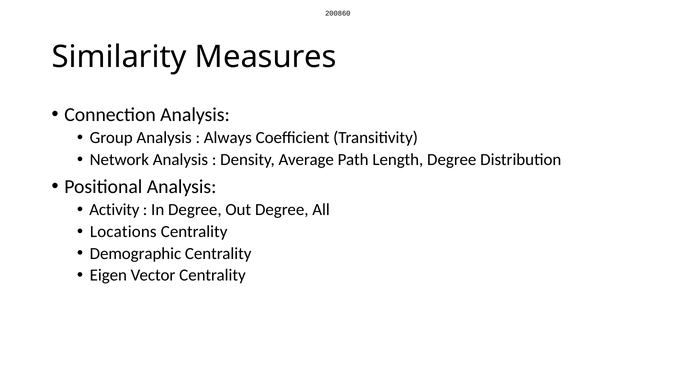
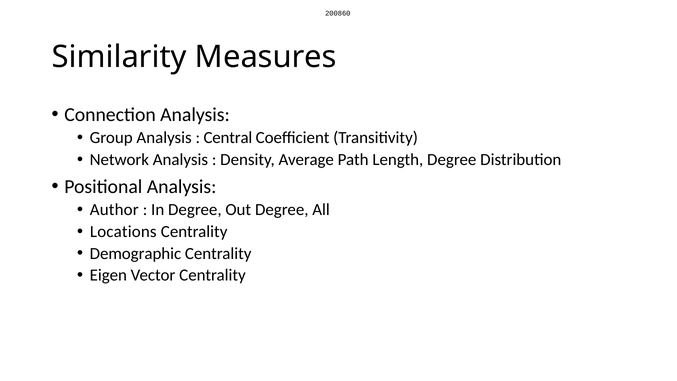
Always: Always -> Central (228, 138)
Activity: Activity -> Author (114, 210)
